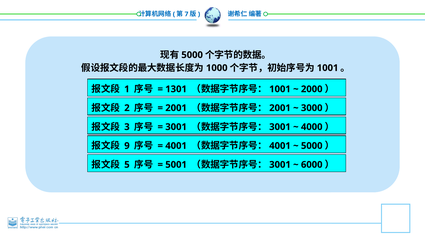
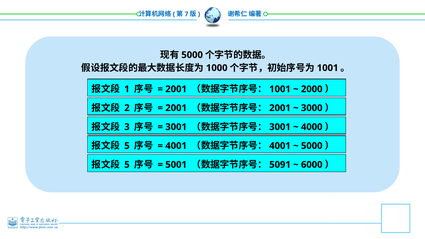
1301: 1301 -> 2001 (176, 89)
9: 9 -> 5 (127, 146)
3001: 3001 -> 5091 (280, 165)
